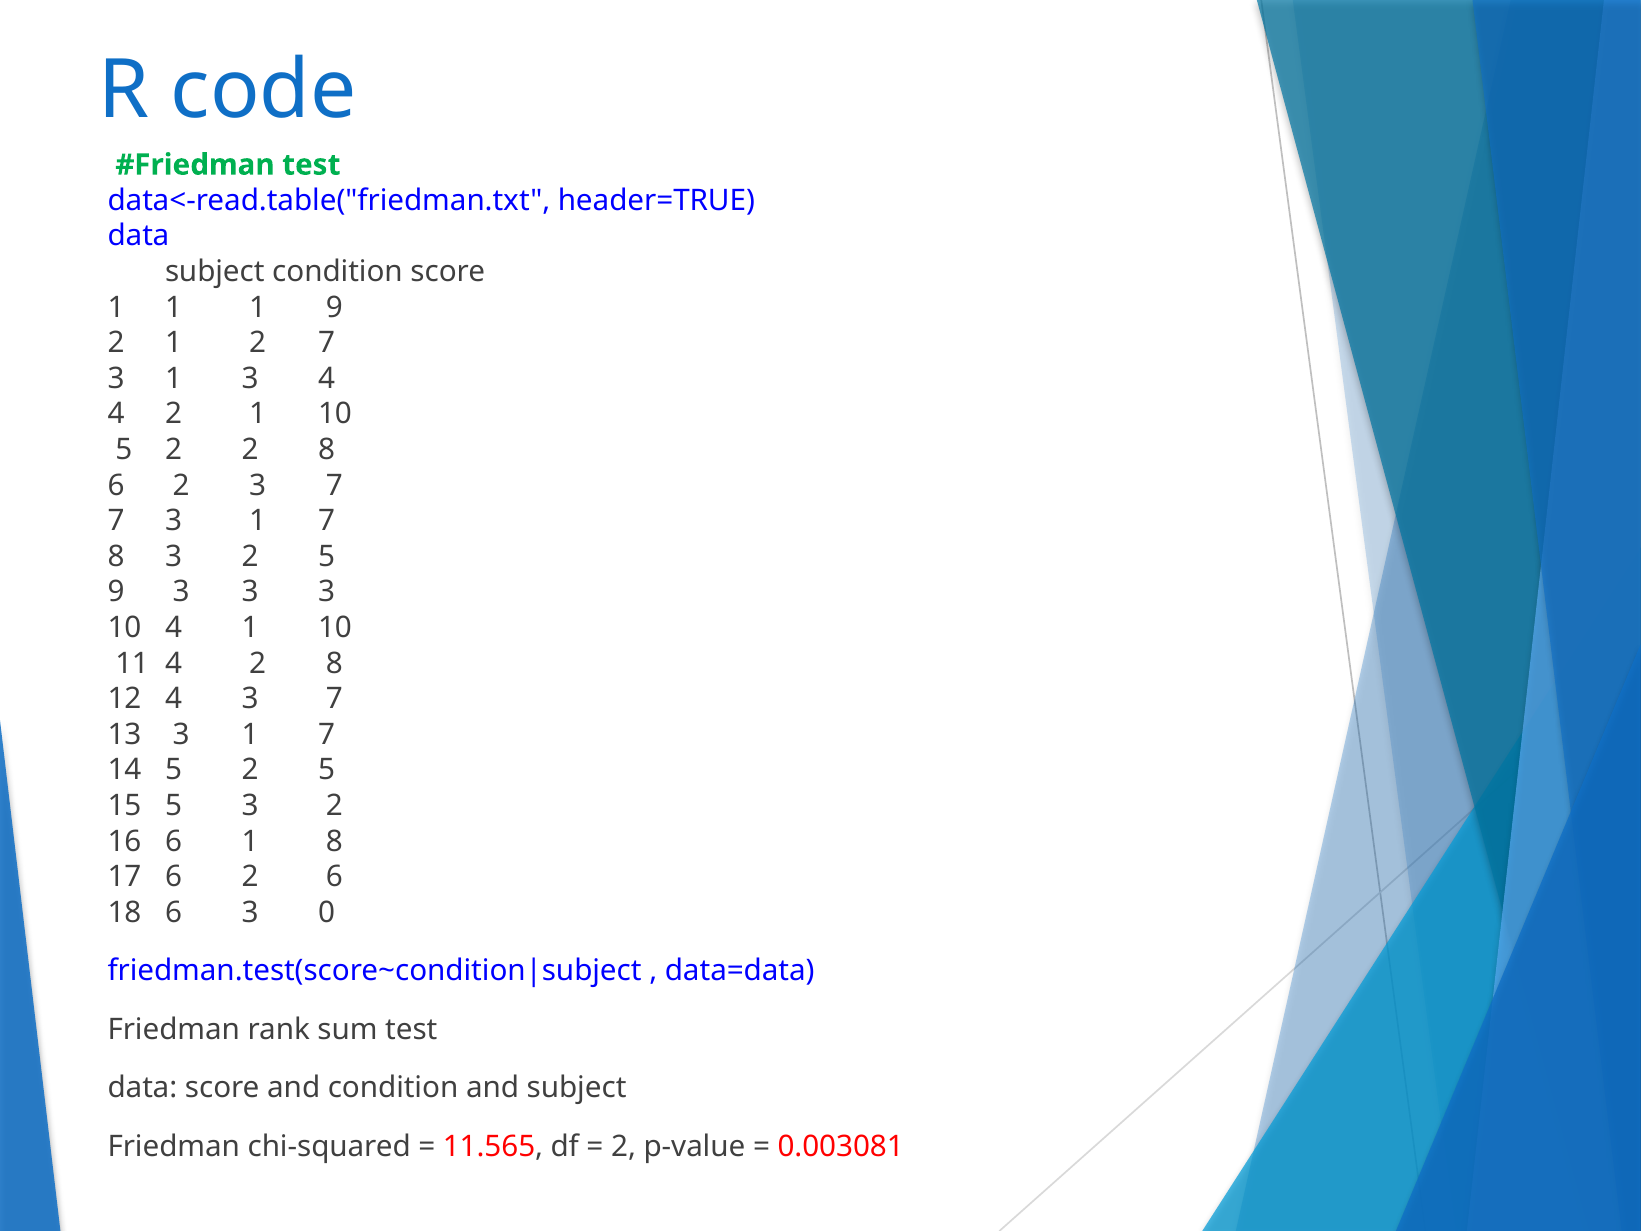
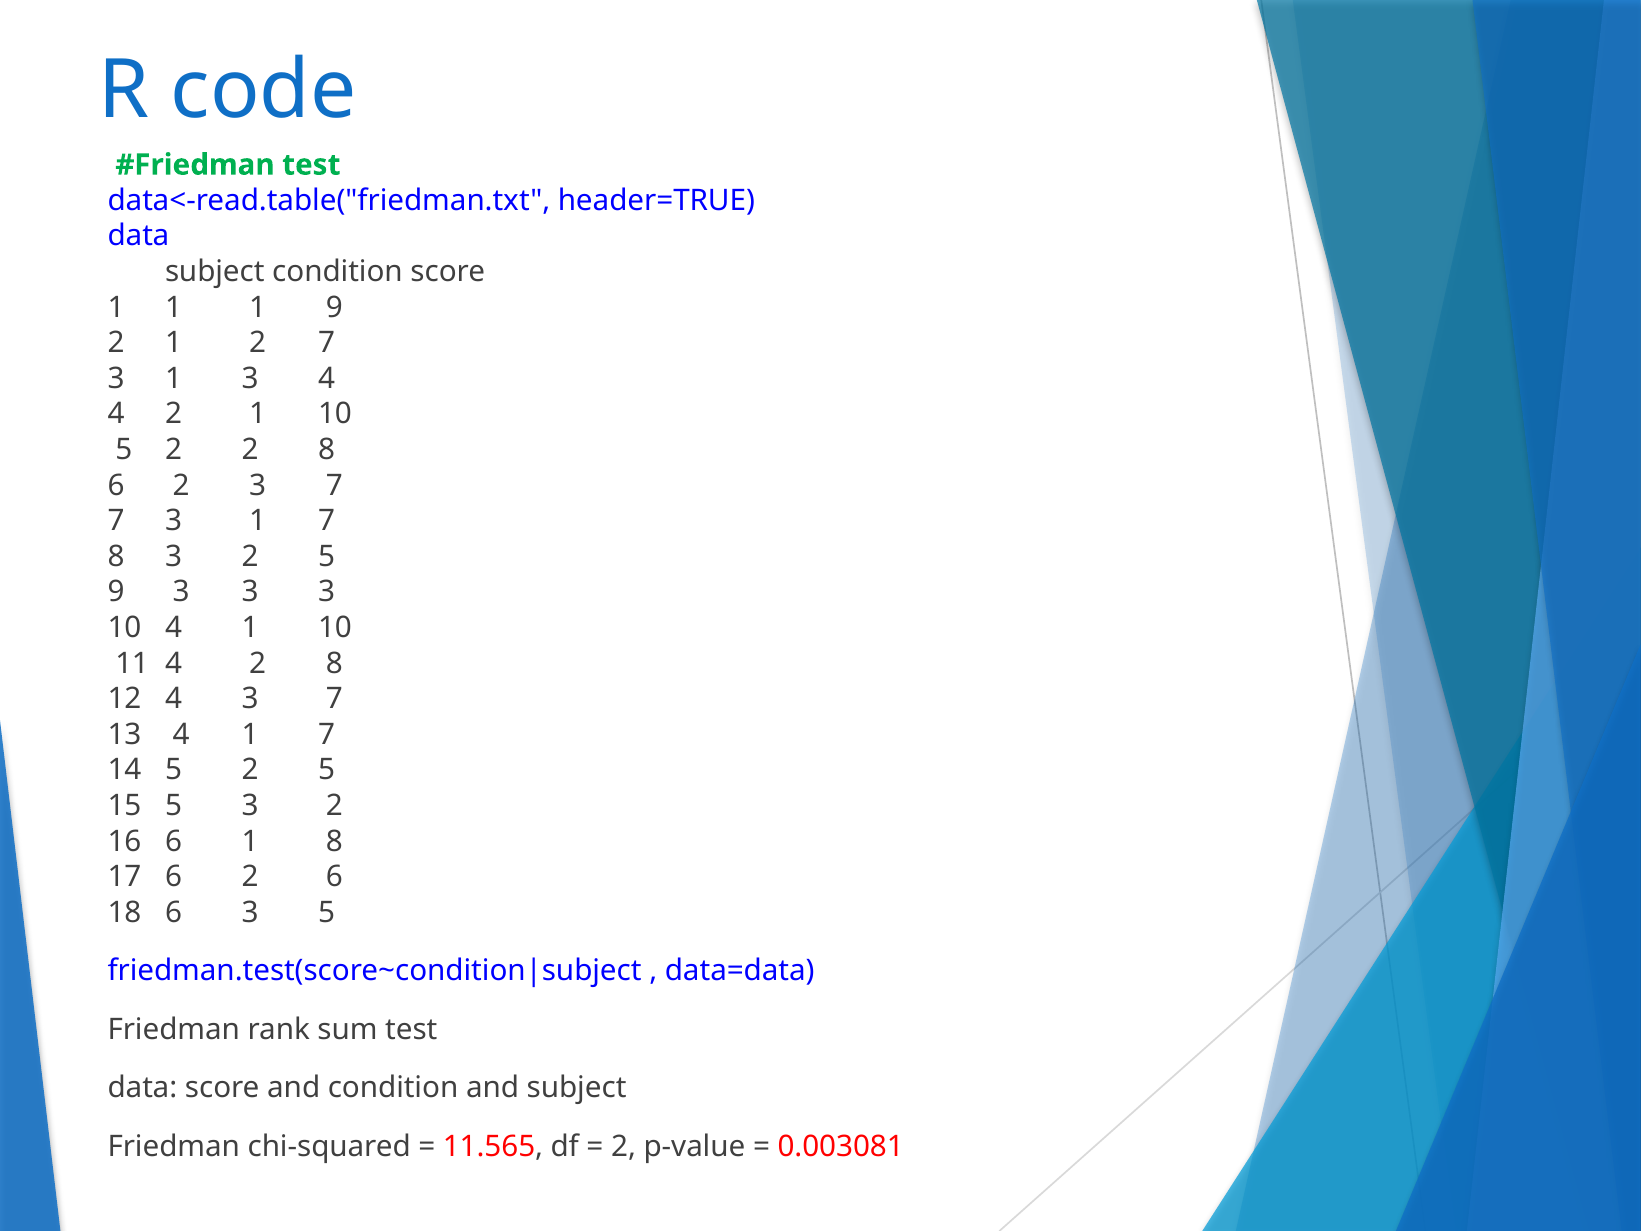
13 3: 3 -> 4 (181, 734)
3 0: 0 -> 5 (327, 912)
